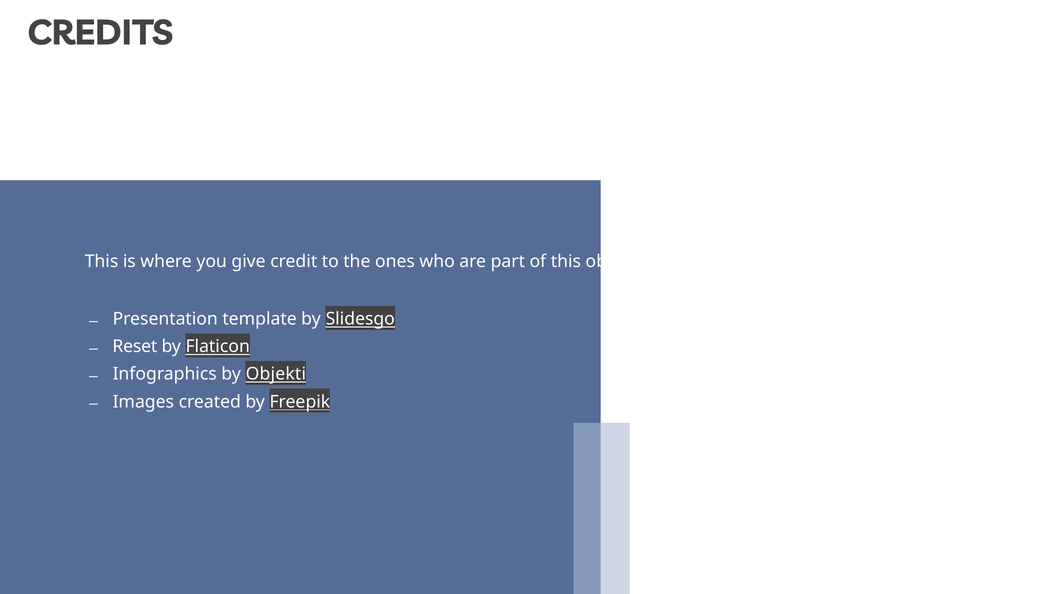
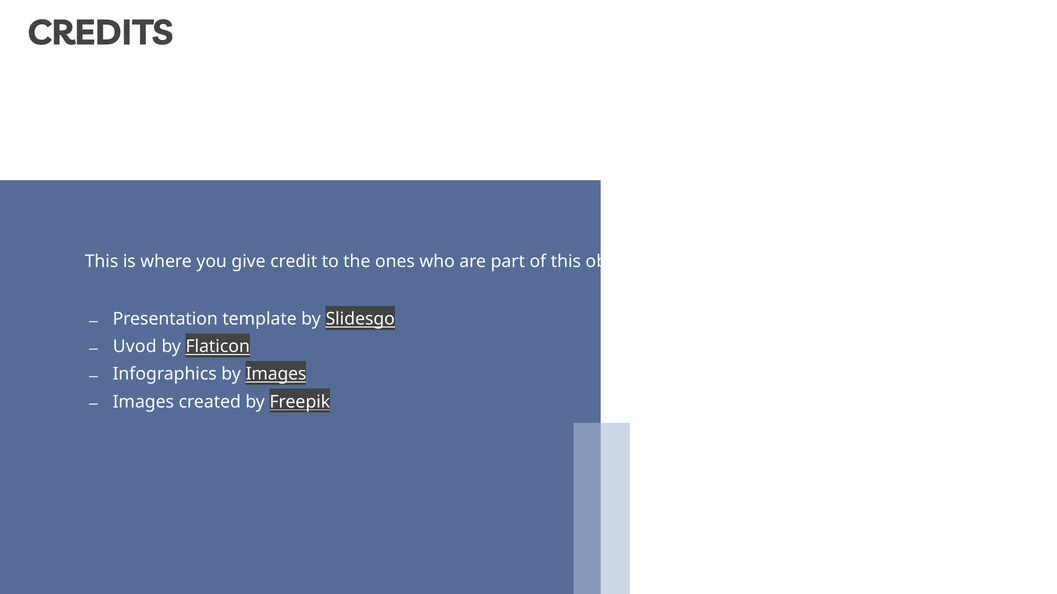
Reset: Reset -> Uvod (135, 347)
by Objekti: Objekti -> Images (276, 375)
